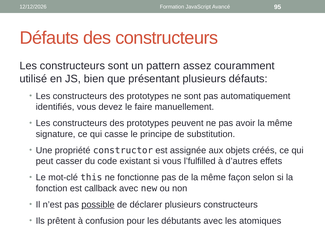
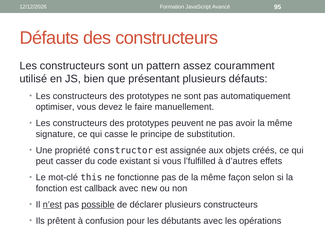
identifiés: identifiés -> optimiser (55, 107)
n’est underline: none -> present (52, 204)
atomiques: atomiques -> opérations (260, 221)
